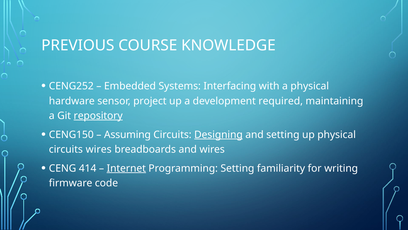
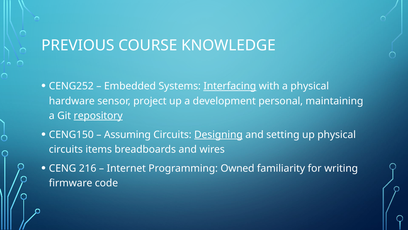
Interfacing underline: none -> present (230, 86)
required: required -> personal (281, 101)
circuits wires: wires -> items (99, 149)
414: 414 -> 216 (88, 168)
Internet underline: present -> none (126, 168)
Programming Setting: Setting -> Owned (237, 168)
